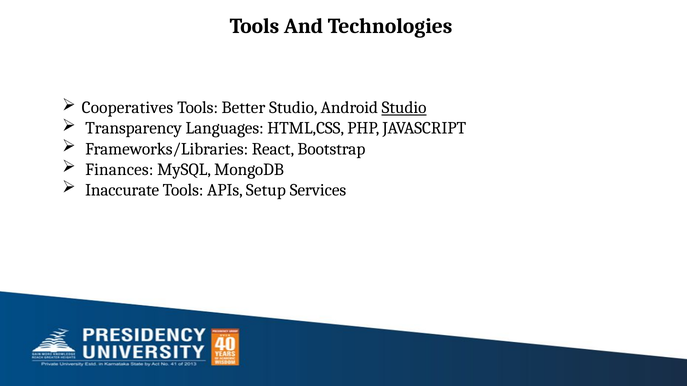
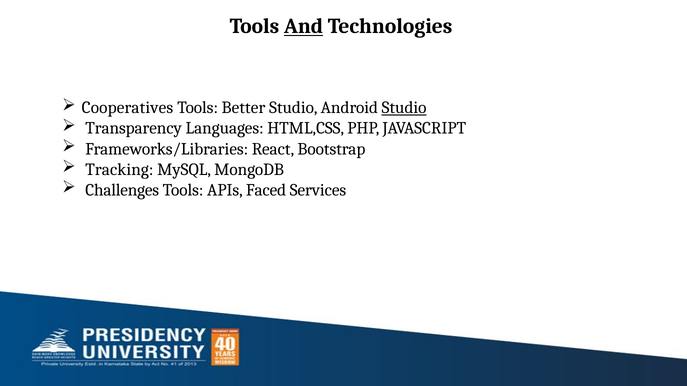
And underline: none -> present (304, 26)
Finances: Finances -> Tracking (119, 170)
Inaccurate: Inaccurate -> Challenges (122, 190)
Setup: Setup -> Faced (266, 190)
